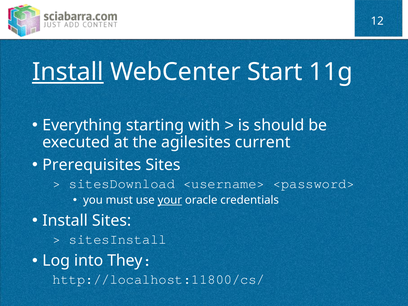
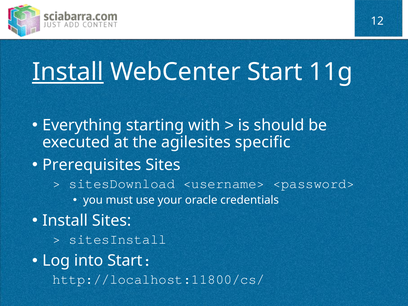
current: current -> specific (263, 142)
your underline: present -> none (170, 200)
into They: They -> Start (125, 261)
